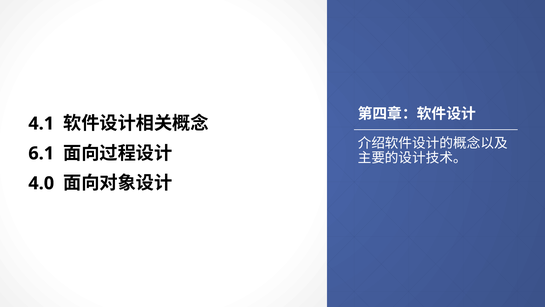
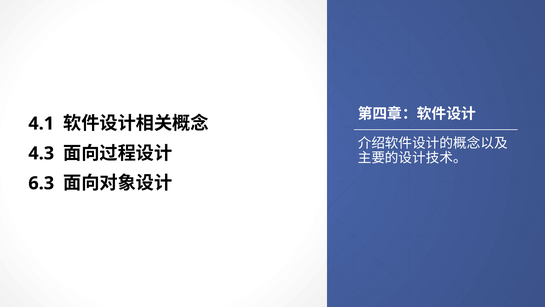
6.1: 6.1 -> 4.3 (41, 153)
4.0: 4.0 -> 6.3 (41, 183)
